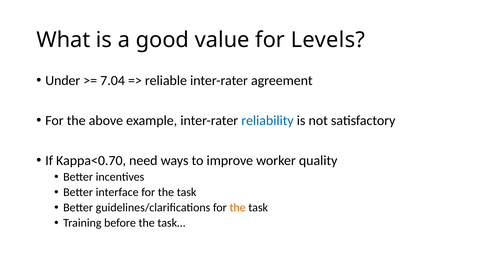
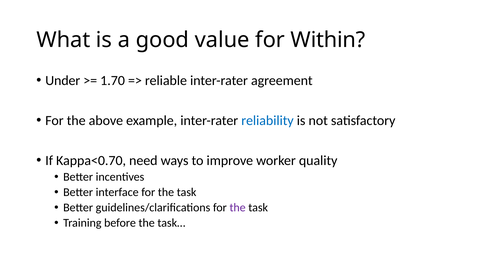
Levels: Levels -> Within (328, 40)
7.04: 7.04 -> 1.70 (113, 81)
the colour: orange -> purple (238, 208)
